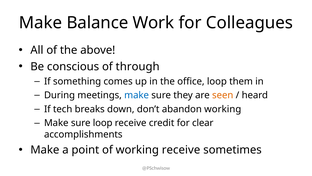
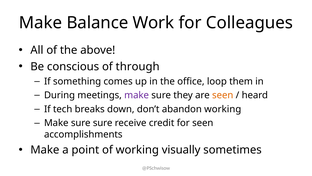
make colour: blue -> purple (137, 95)
sure loop: loop -> sure (103, 123)
for clear: clear -> seen (203, 123)
working receive: receive -> visually (181, 150)
